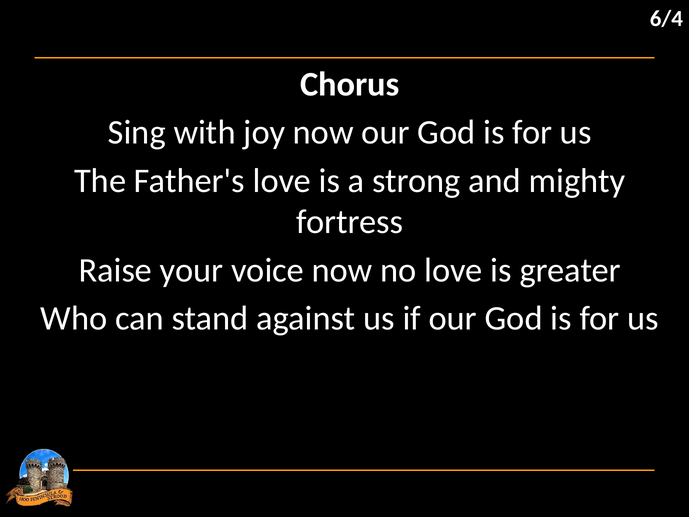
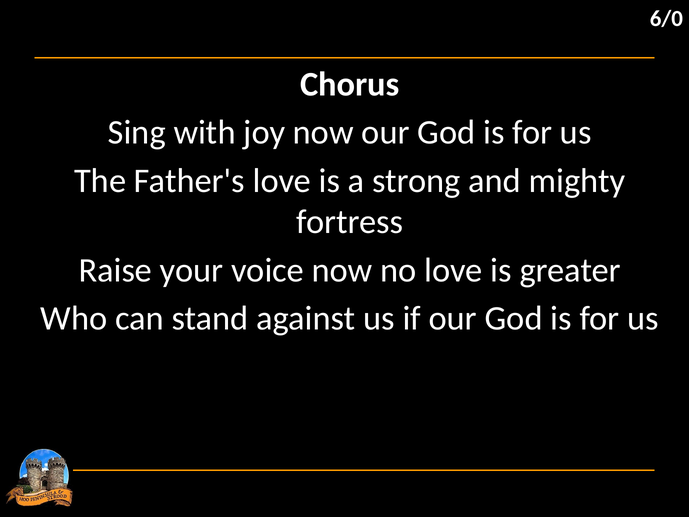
6/4: 6/4 -> 6/0 (666, 19)
